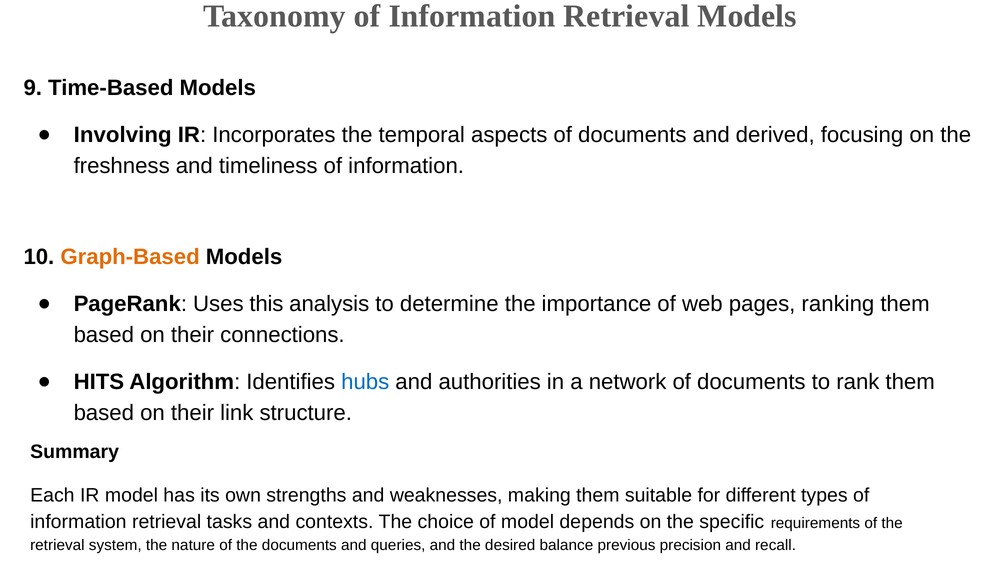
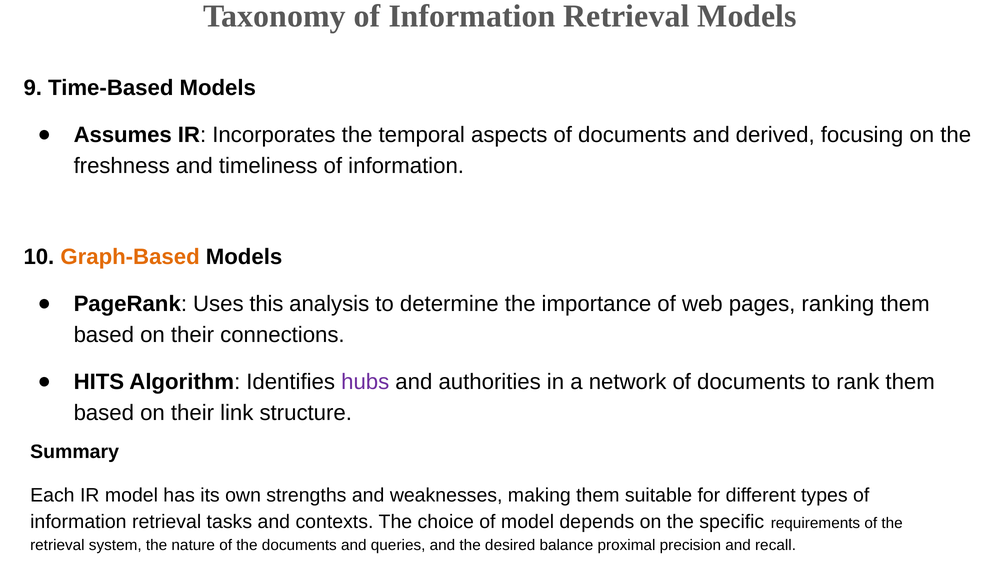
Involving: Involving -> Assumes (123, 135)
hubs colour: blue -> purple (365, 382)
previous: previous -> proximal (626, 545)
